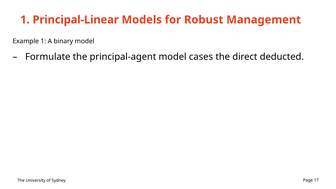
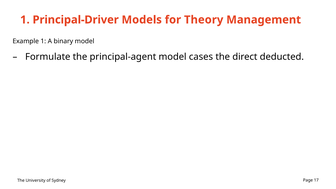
Principal-Linear: Principal-Linear -> Principal-Driver (76, 20)
Robust: Robust -> Theory (204, 20)
